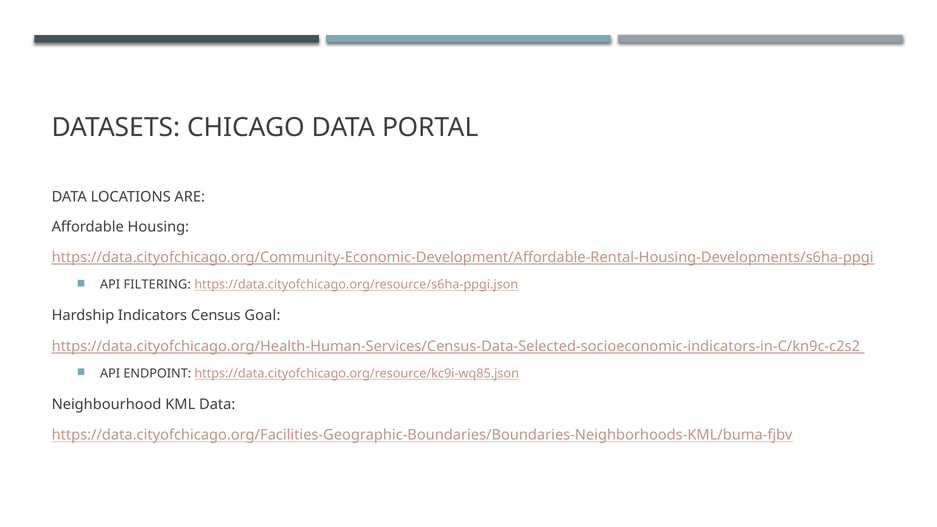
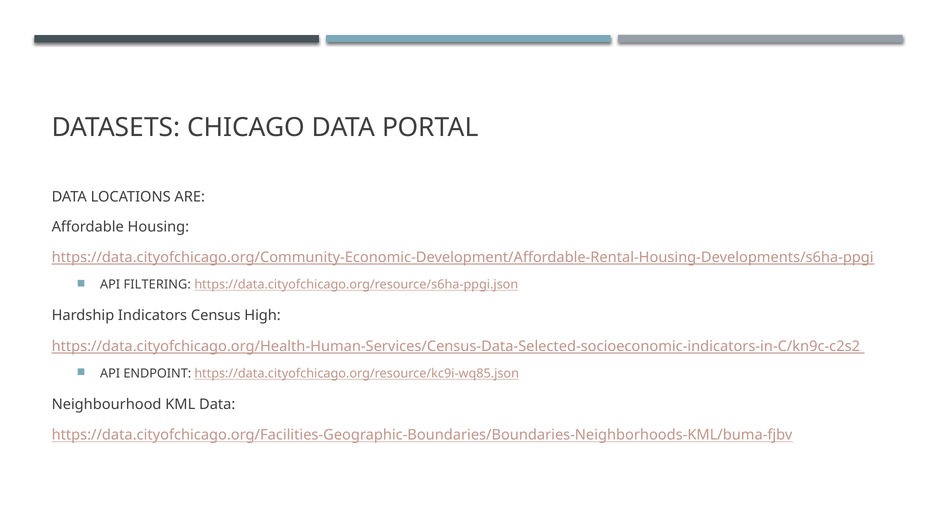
Goal: Goal -> High (263, 316)
